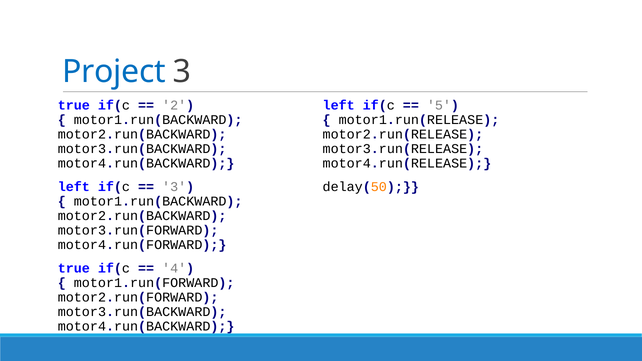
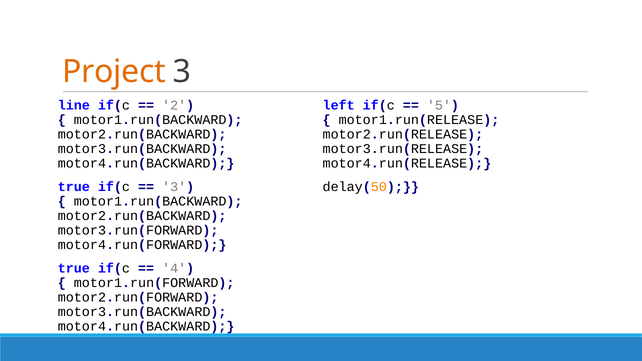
Project colour: blue -> orange (114, 72)
true: true -> line (74, 105)
left: left -> true (74, 187)
